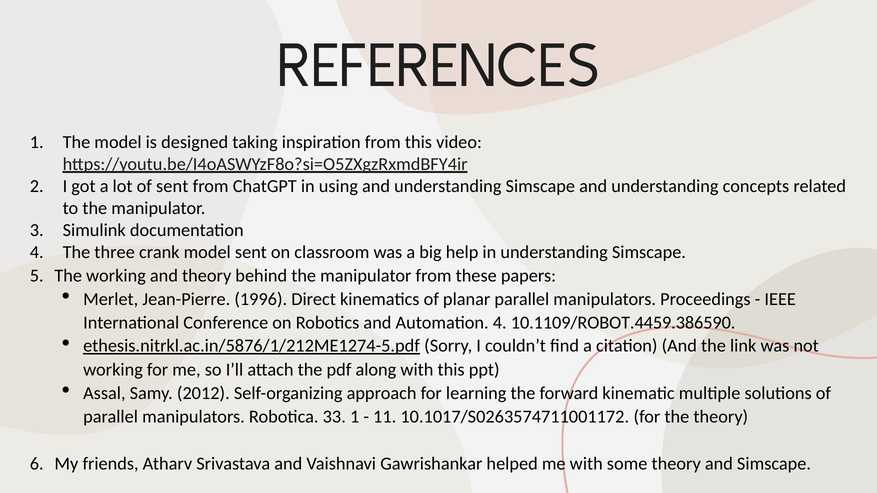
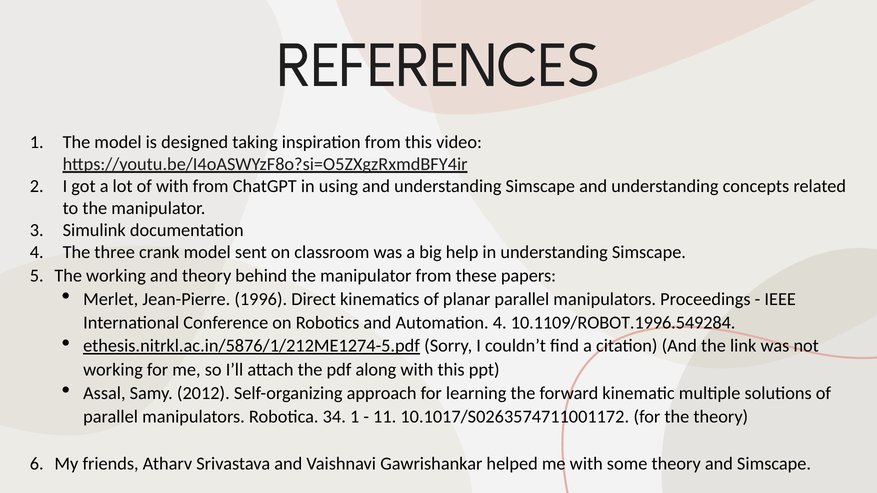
of sent: sent -> with (172, 186)
10.1109/ROBOT.4459.386590: 10.1109/ROBOT.4459.386590 -> 10.1109/ROBOT.1996.549284 (623, 323)
33: 33 -> 34 (334, 417)
